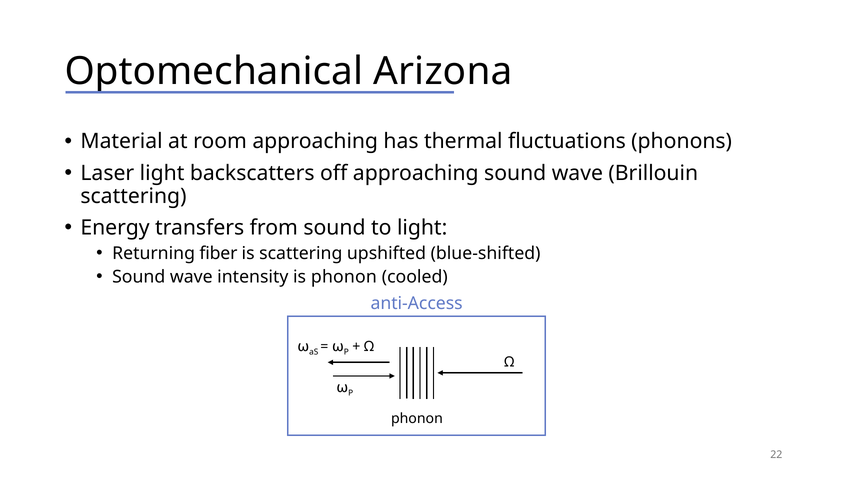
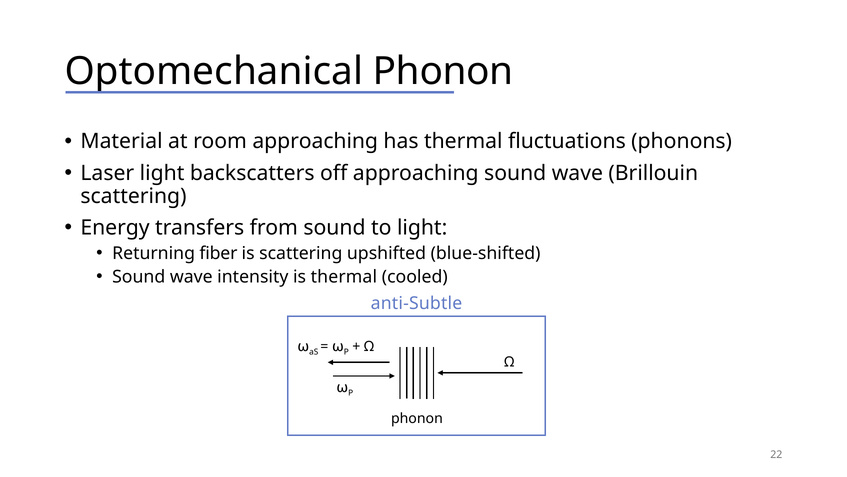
Arizona: Arizona -> Phonon (443, 71)
is phonon: phonon -> thermal (344, 276)
anti-Access: anti-Access -> anti-Subtle (416, 303)
